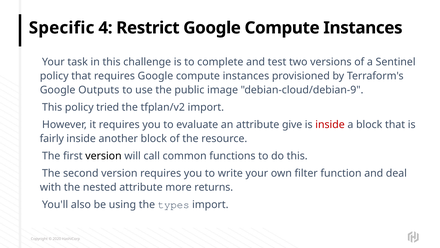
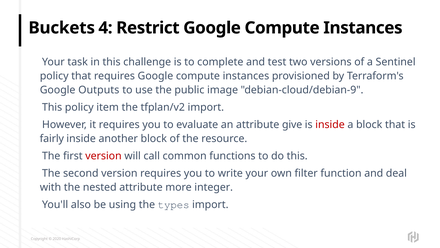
Specific: Specific -> Buckets (62, 28)
tried: tried -> item (108, 107)
version colour: black -> red (103, 156)
returns: returns -> integer (214, 187)
